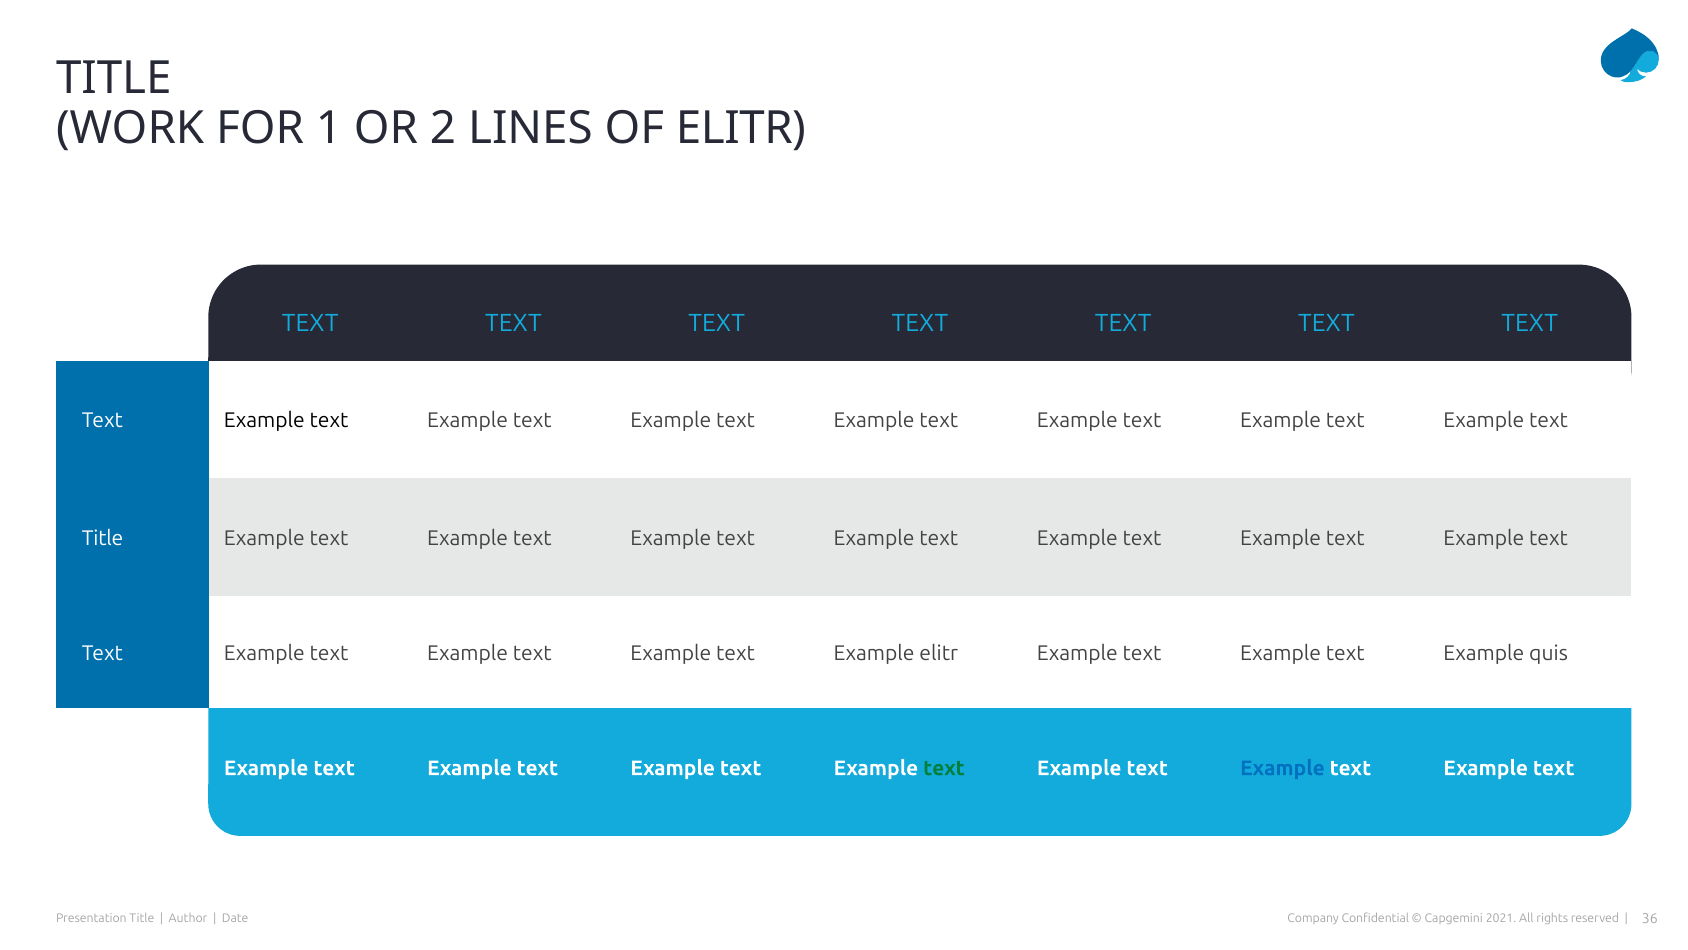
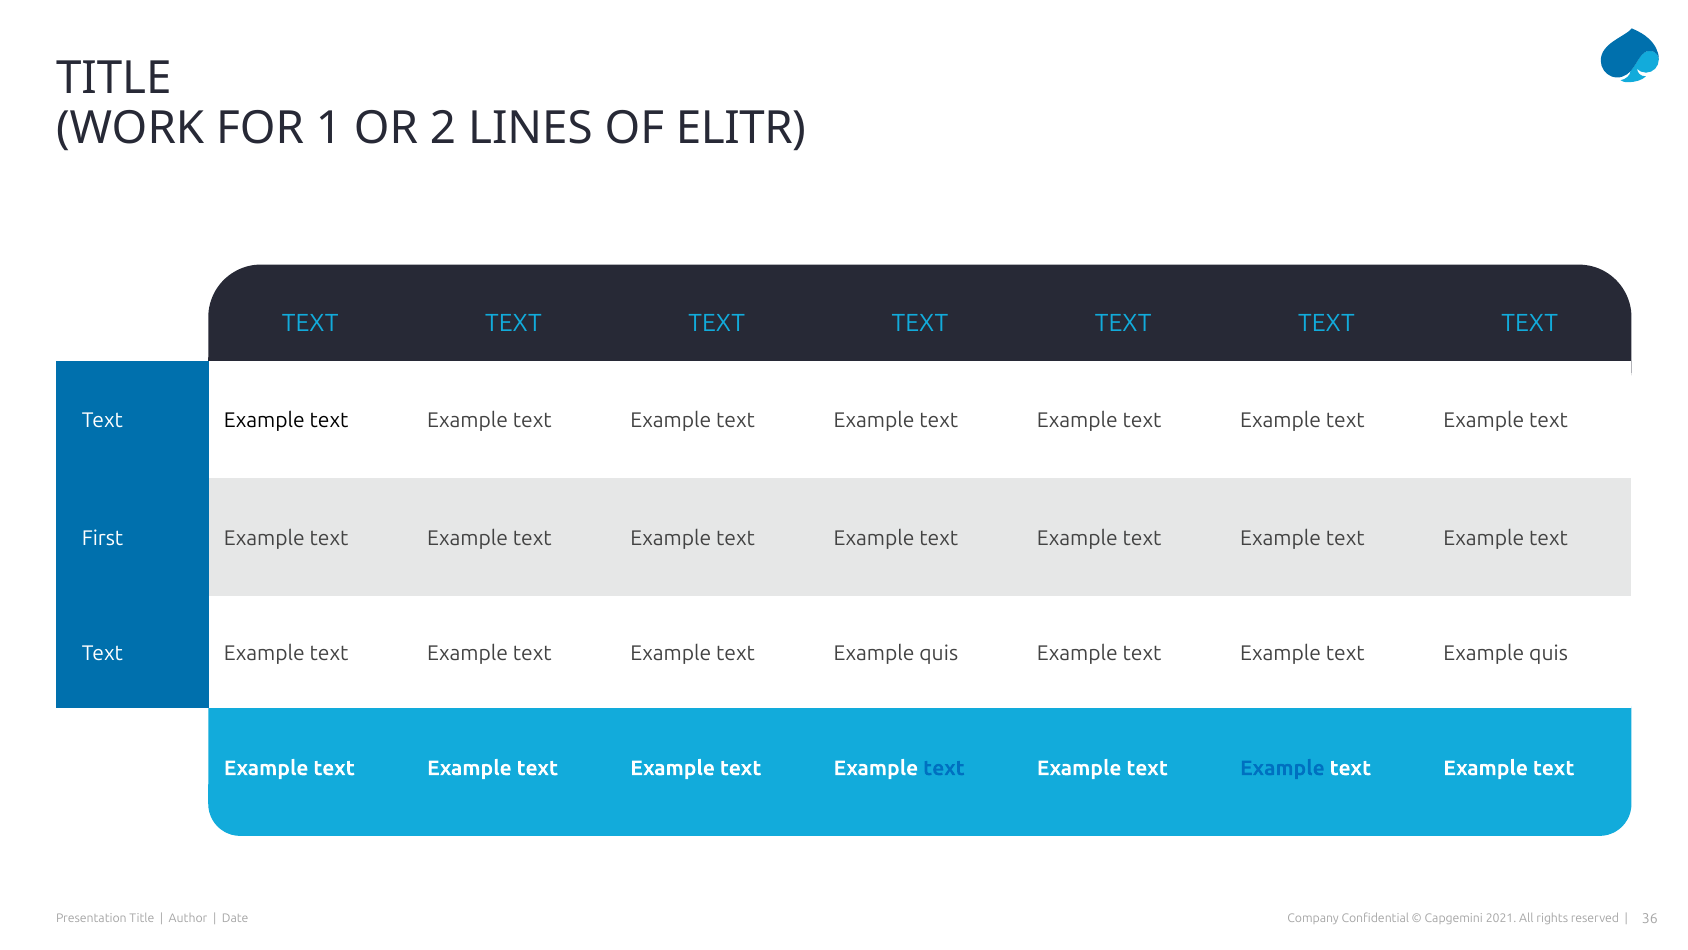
Title: Title -> First (103, 538)
elitr: elitr -> quis (939, 653)
text colour: green -> blue (944, 768)
